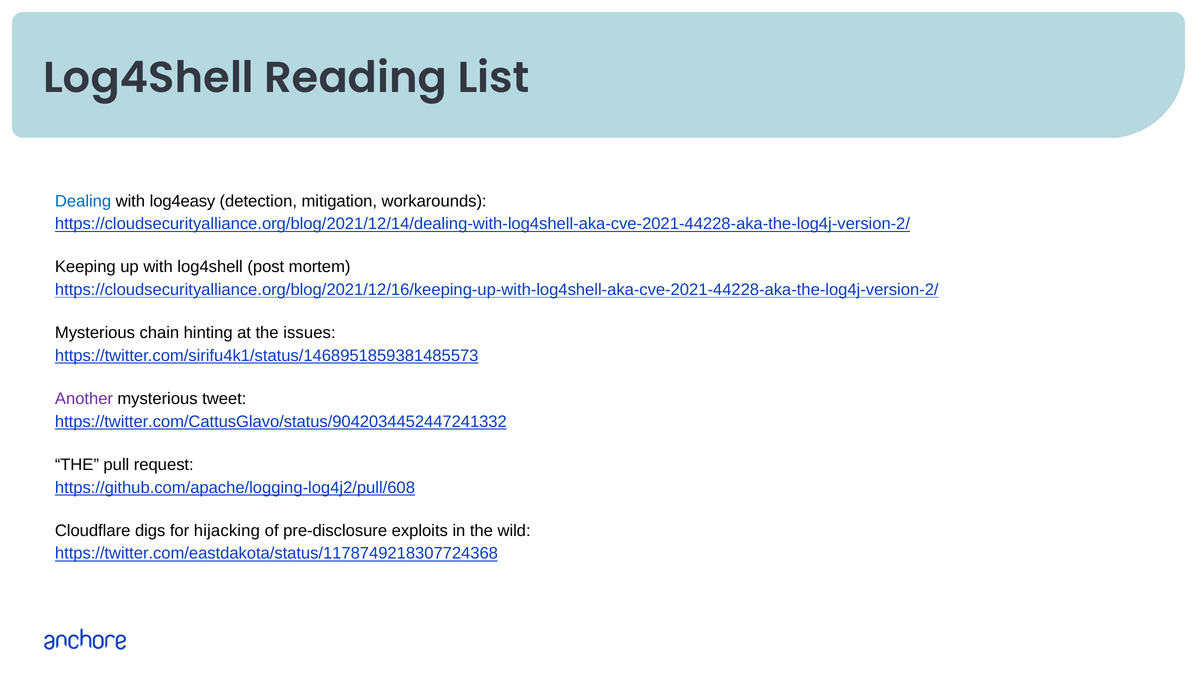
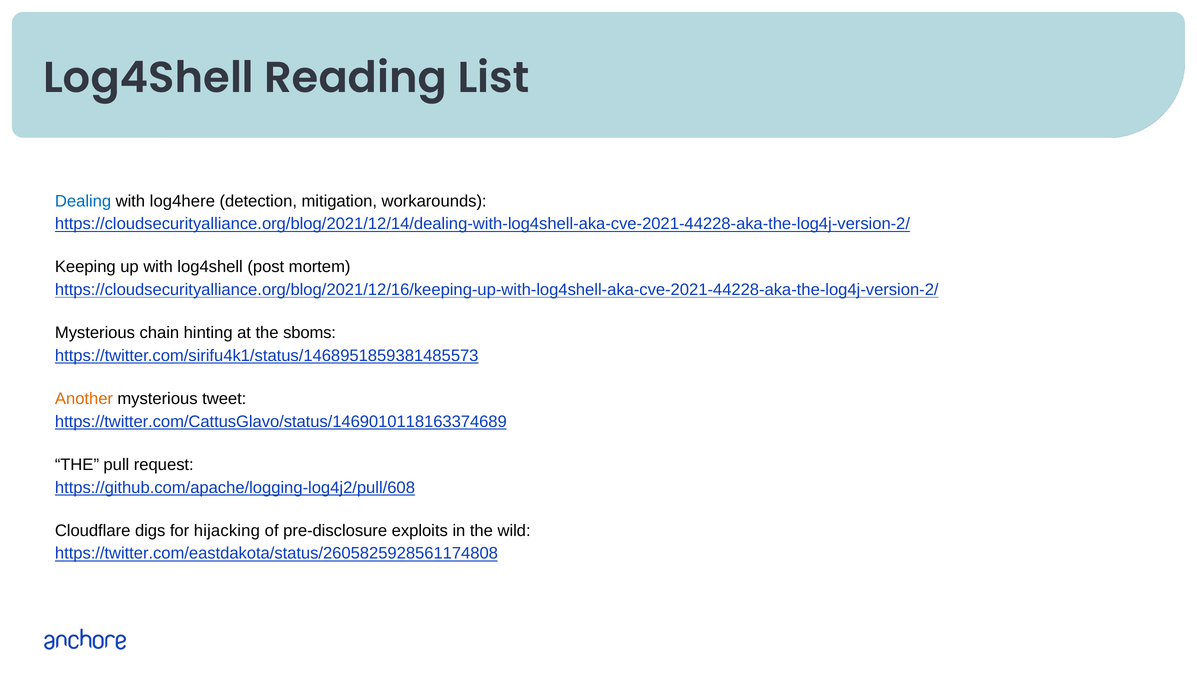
log4easy: log4easy -> log4here (182, 201)
issues: issues -> sboms (310, 332)
Another colour: purple -> orange (84, 398)
https://twitter.com/CattusGlavo/status/9042034452447241332: https://twitter.com/CattusGlavo/status/9042034452447241332 -> https://twitter.com/CattusGlavo/status/1469010118163374689 (281, 421)
https://twitter.com/eastdakota/status/1178749218307724368: https://twitter.com/eastdakota/status/1178749218307724368 -> https://twitter.com/eastdakota/status/2605825928561174808 (276, 553)
